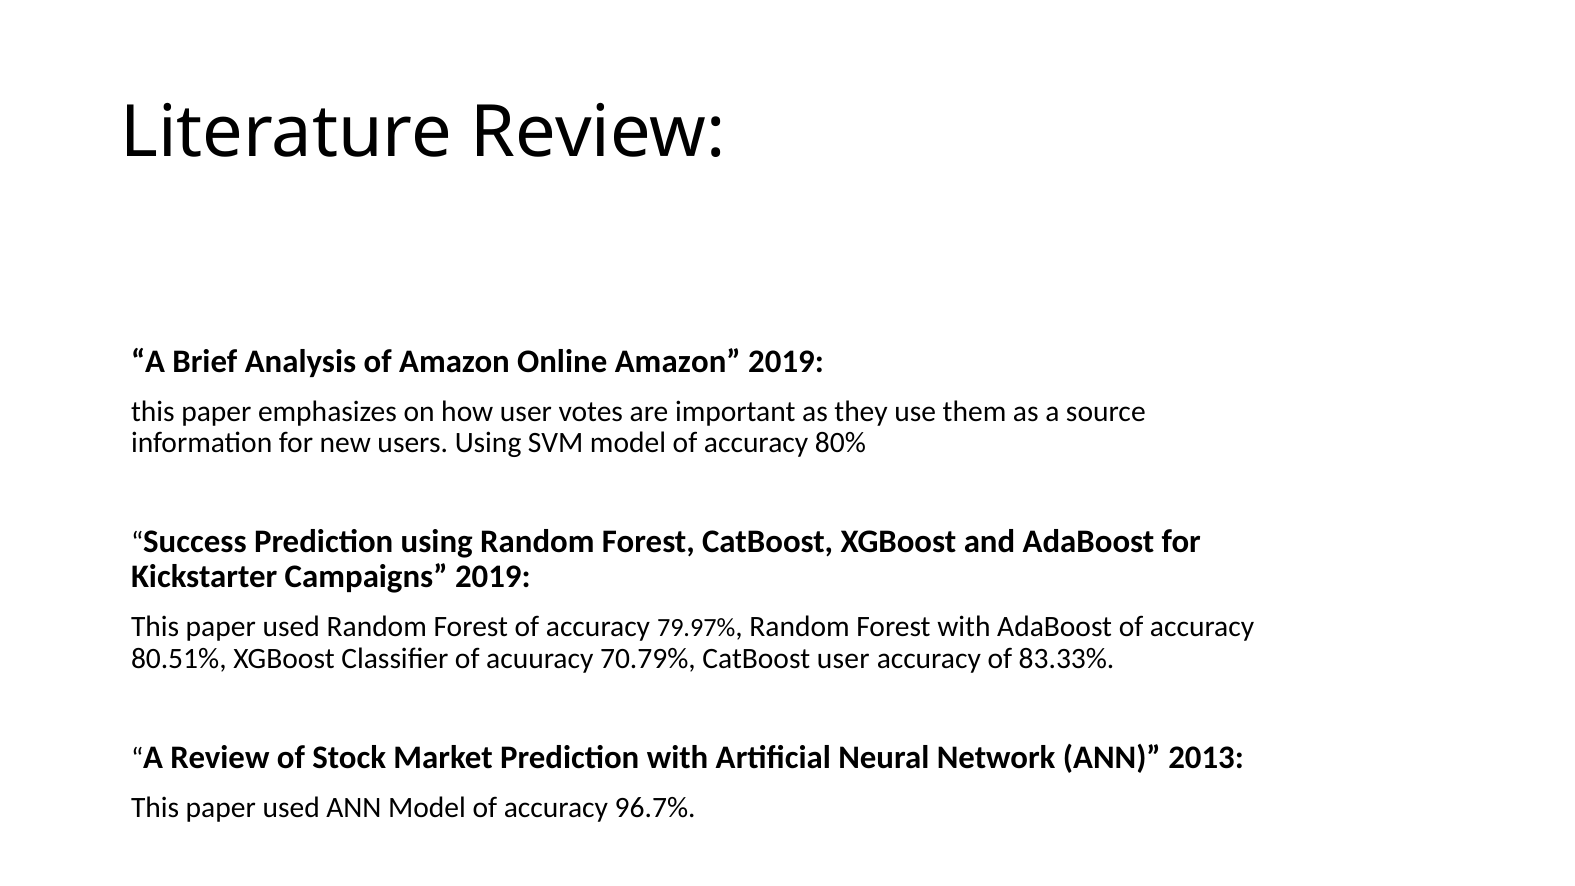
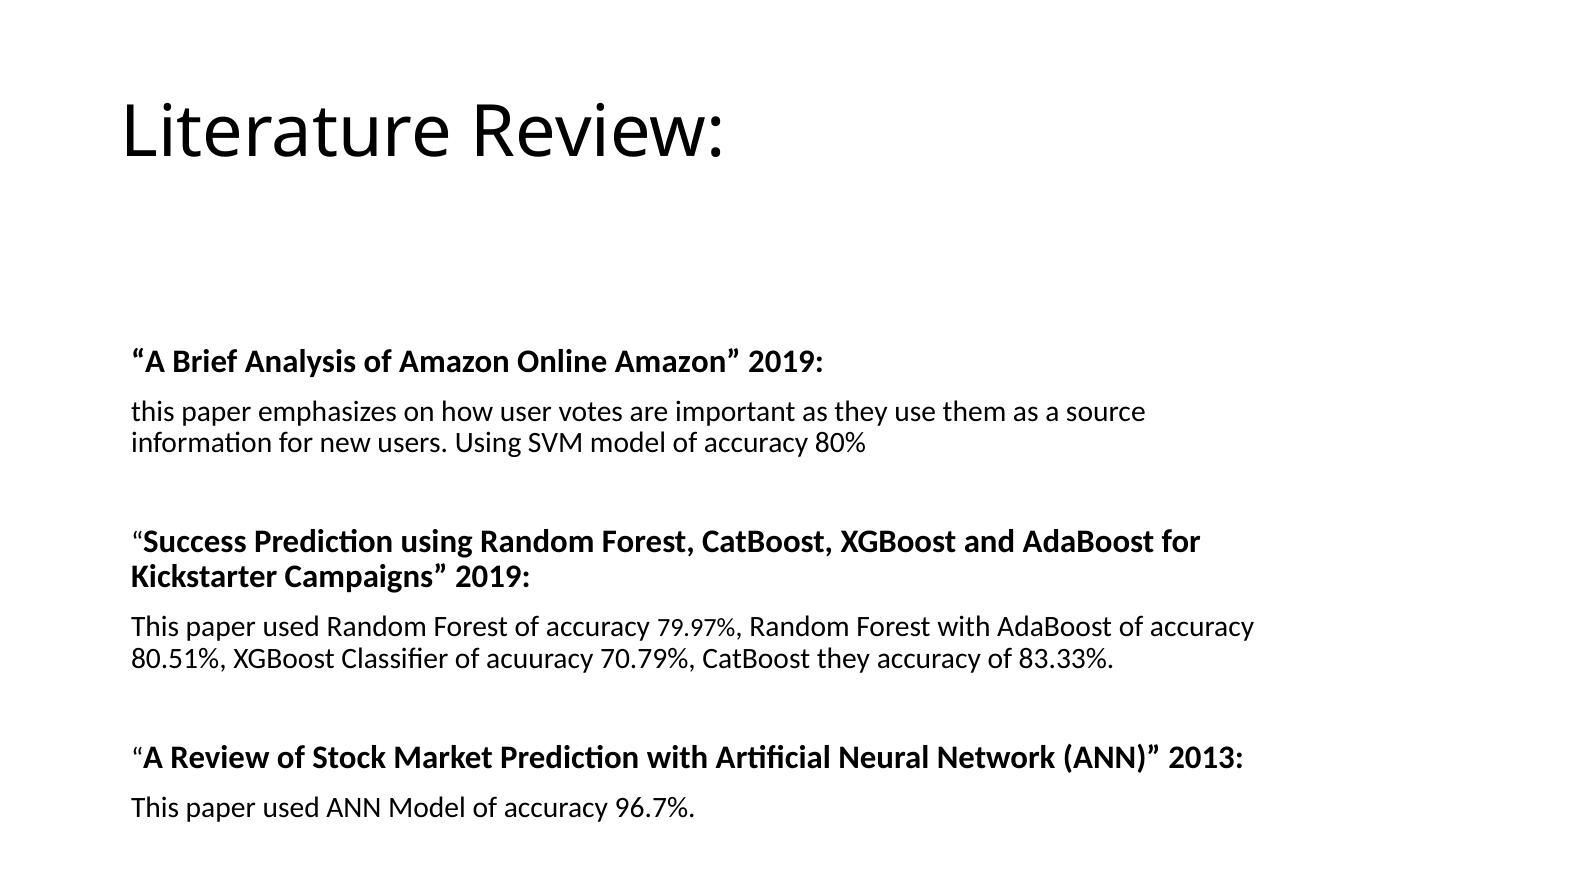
CatBoost user: user -> they (843, 659)
